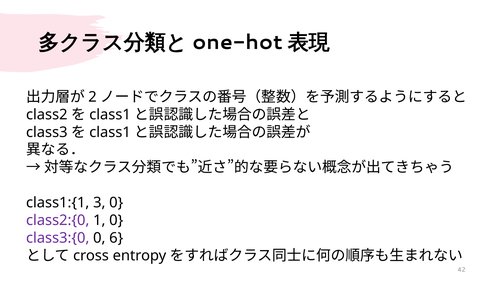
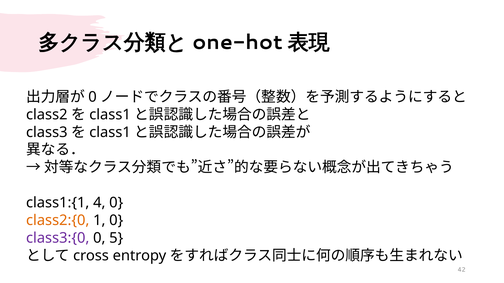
2: 2 -> 0 (92, 97)
3: 3 -> 4 (99, 203)
class2:{0 colour: purple -> orange (58, 221)
6: 6 -> 5 (116, 238)
